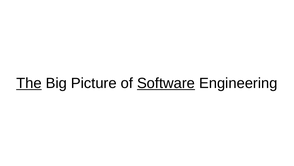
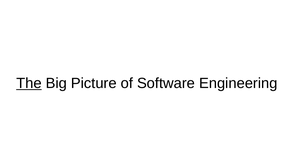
Software underline: present -> none (166, 83)
